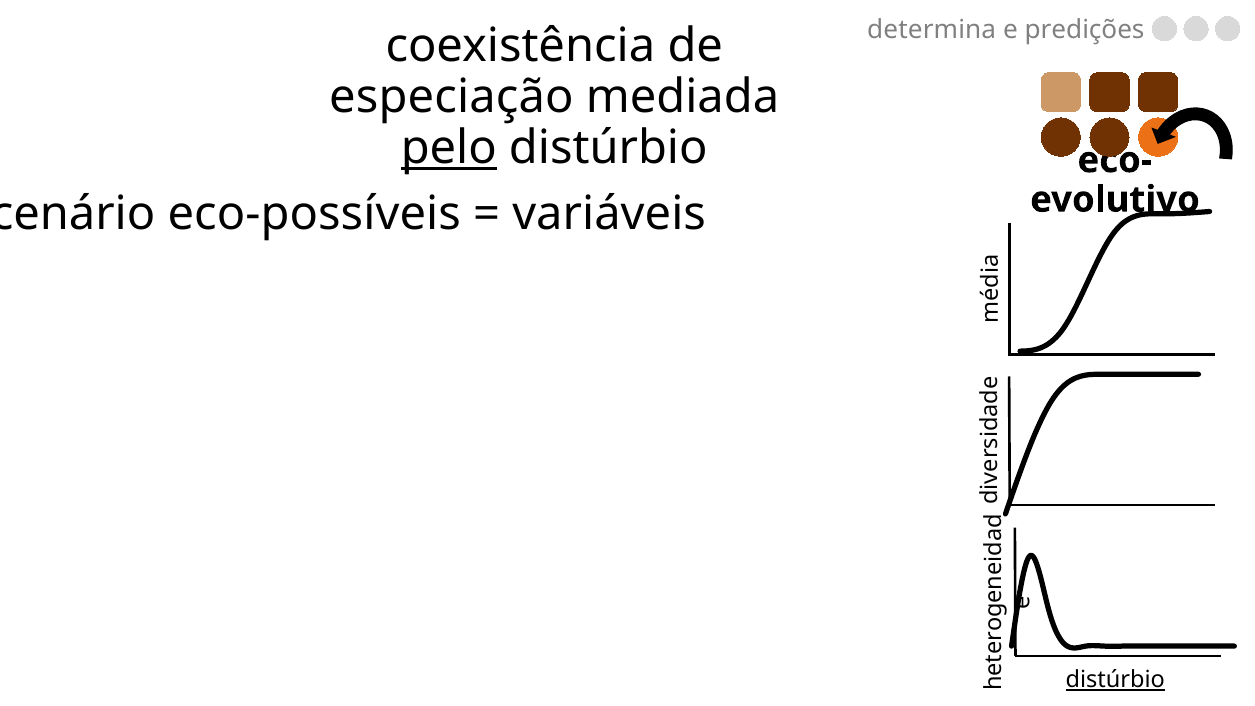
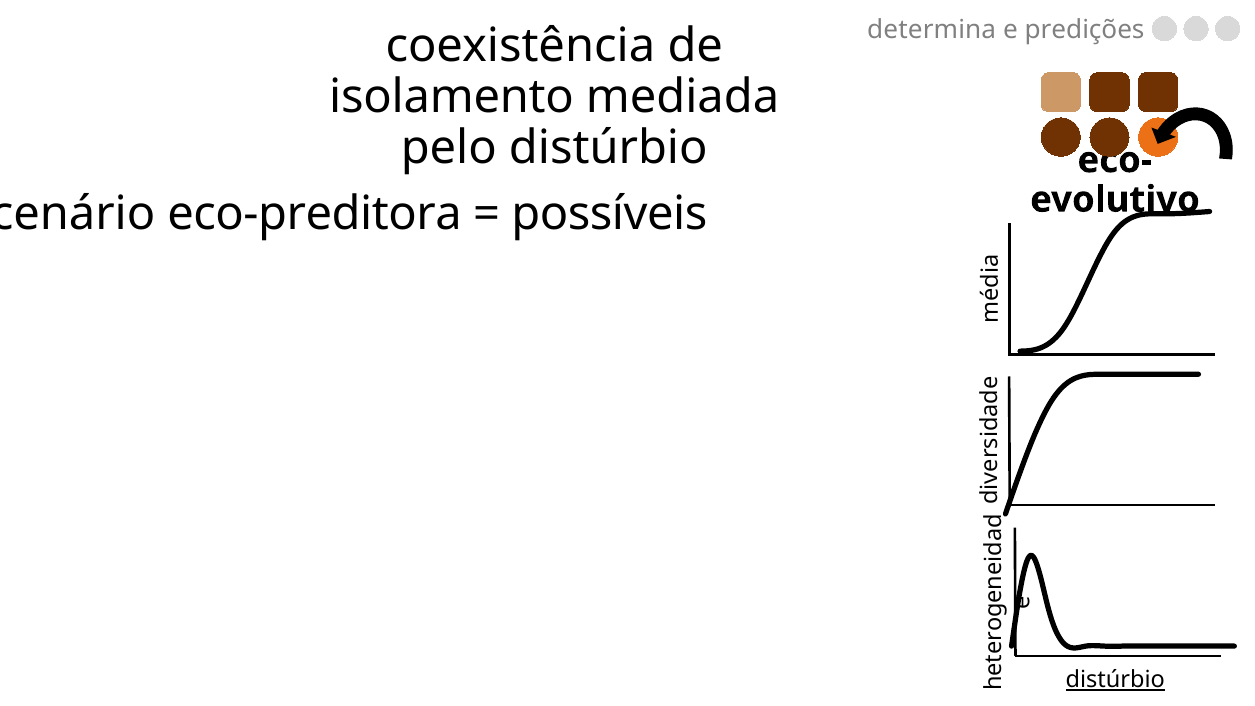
especiação: especiação -> isolamento (452, 97)
pelo underline: present -> none (449, 148)
eco-possíveis: eco-possíveis -> eco-preditora (314, 214)
variáveis: variáveis -> possíveis (609, 214)
